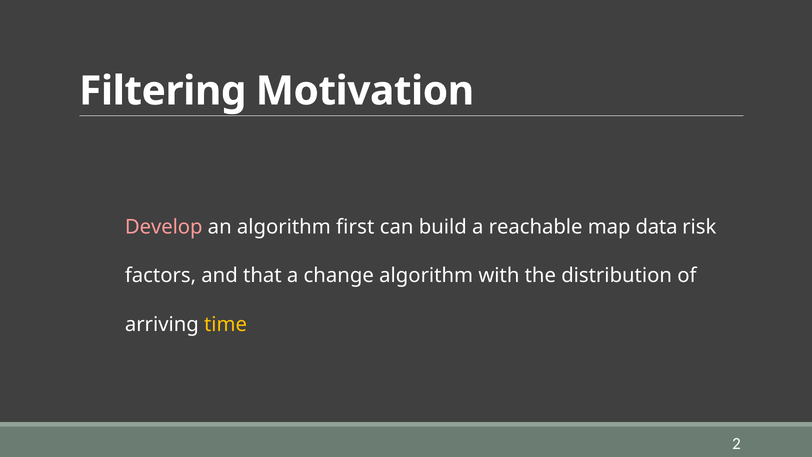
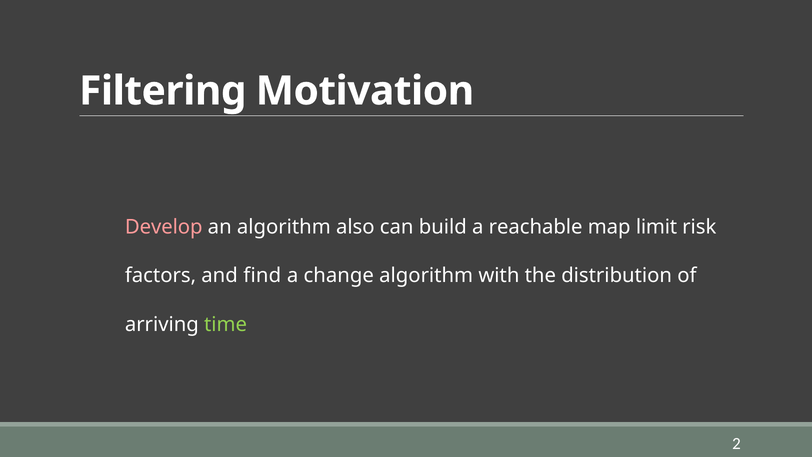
first: first -> also (355, 227)
data: data -> limit (657, 227)
that: that -> find (262, 275)
time colour: yellow -> light green (226, 324)
